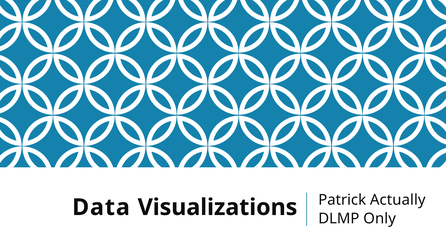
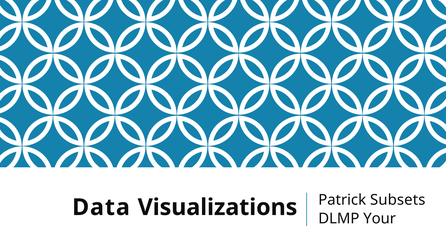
Actually: Actually -> Subsets (398, 200)
Only: Only -> Your (380, 219)
